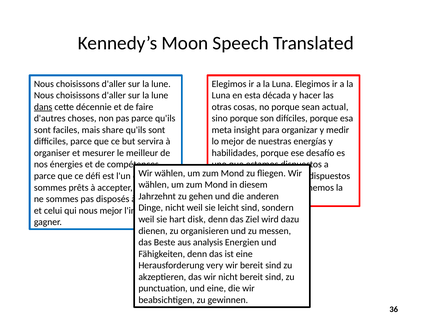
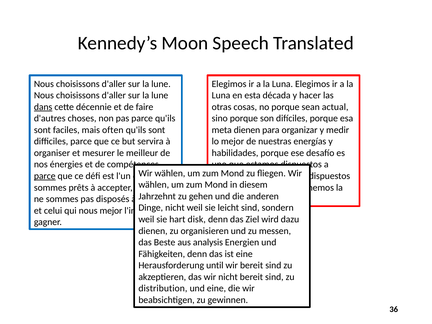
share: share -> often (113, 130)
meta insight: insight -> dienen (247, 130)
parce underline: none -> present (45, 176)
very: very -> until (215, 265)
punctuation: punctuation -> distribution (163, 288)
